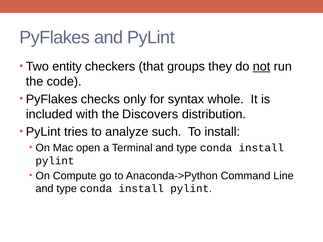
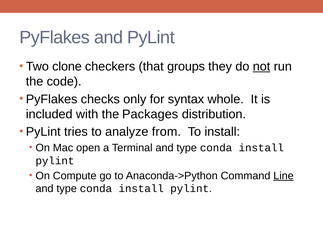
entity: entity -> clone (67, 67)
Discovers: Discovers -> Packages (150, 114)
such: such -> from (166, 132)
Line underline: none -> present (284, 176)
